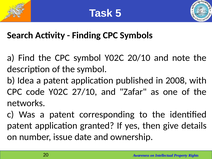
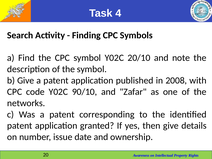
5: 5 -> 4 (118, 13)
b Idea: Idea -> Give (26, 80)
27/10: 27/10 -> 90/10 (85, 92)
